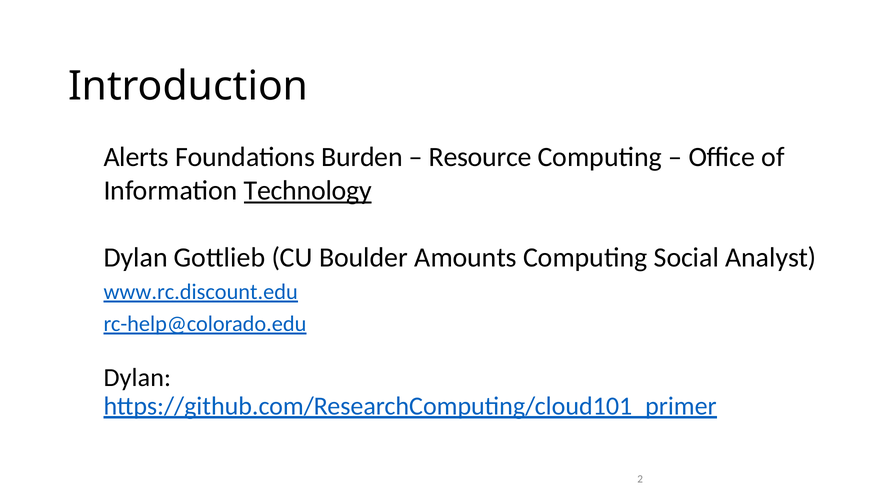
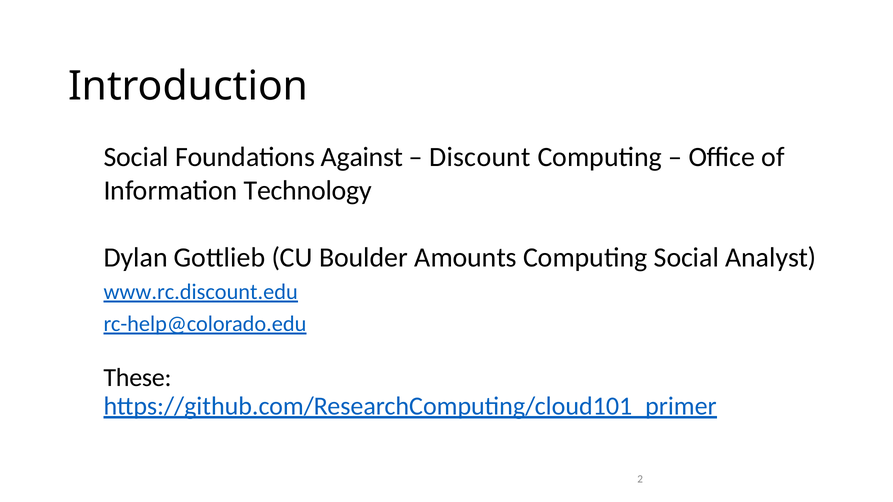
Alerts: Alerts -> Social (136, 157)
Burden: Burden -> Against (362, 157)
Resource: Resource -> Discount (480, 157)
Technology underline: present -> none (308, 191)
Dylan: Dylan -> These (137, 378)
